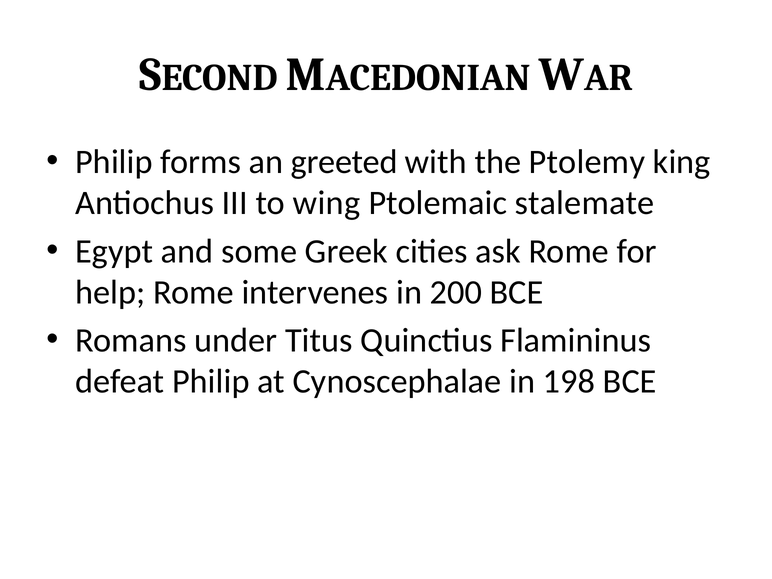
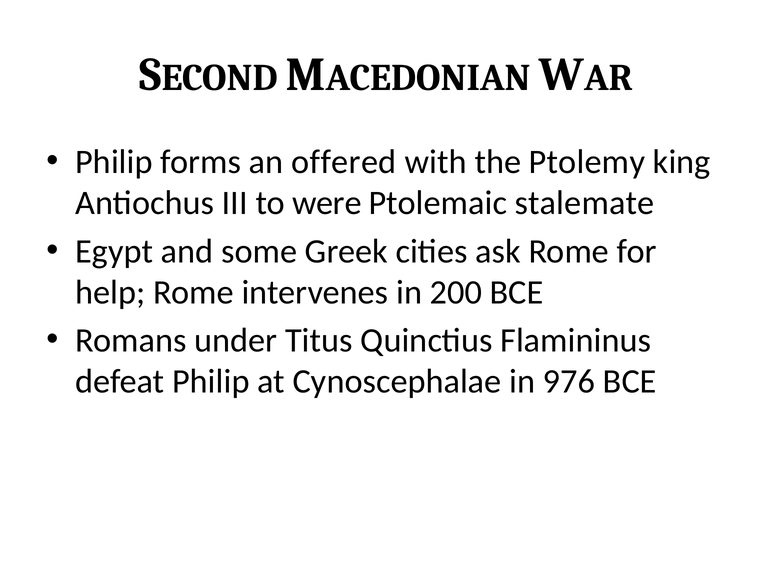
greeted: greeted -> offered (344, 162)
wing: wing -> were (327, 203)
198: 198 -> 976 (569, 382)
